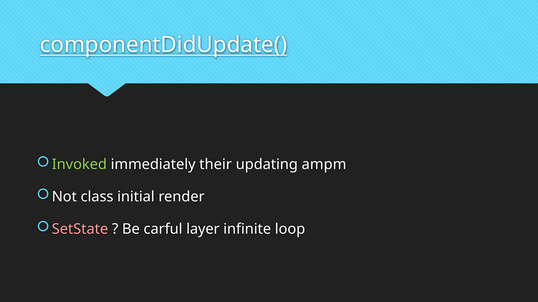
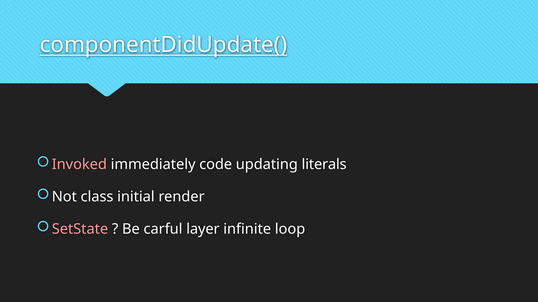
Invoked colour: light green -> pink (79, 165)
their: their -> code (216, 165)
ampm: ampm -> literals (324, 165)
